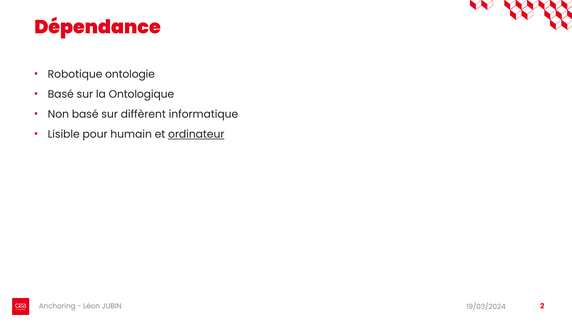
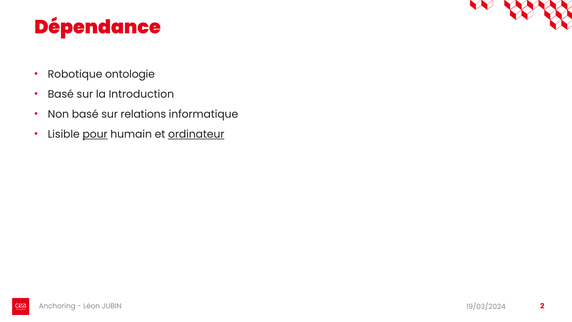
Ontologique: Ontologique -> Introduction (141, 94)
diffèrent: diffèrent -> relations (143, 114)
pour underline: none -> present (95, 134)
